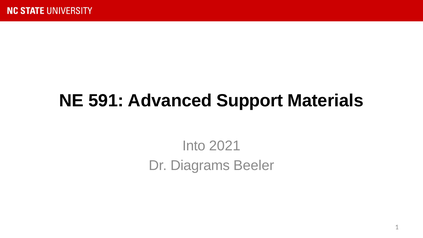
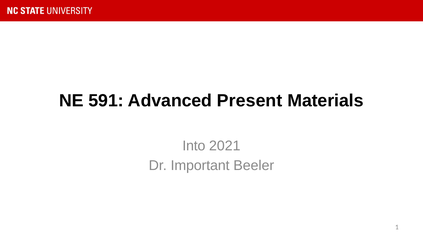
Support: Support -> Present (250, 101)
Diagrams: Diagrams -> Important (200, 166)
